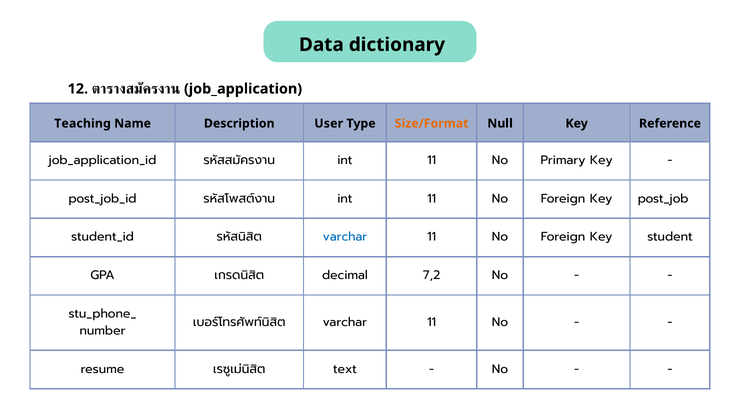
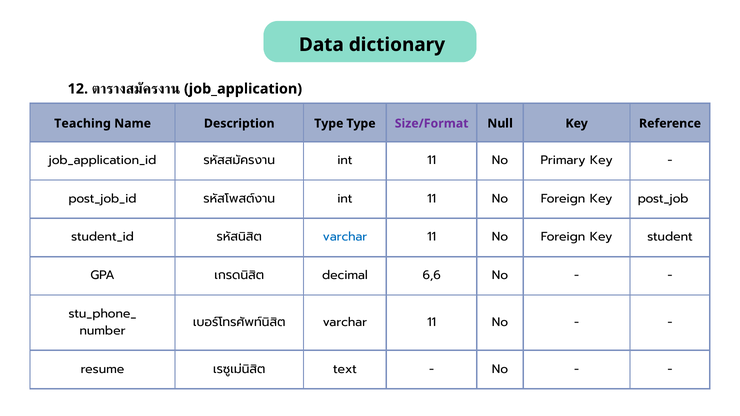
Description User: User -> Type (329, 124)
Size/Format colour: orange -> purple (432, 124)
7,2: 7,2 -> 6,6 (432, 275)
